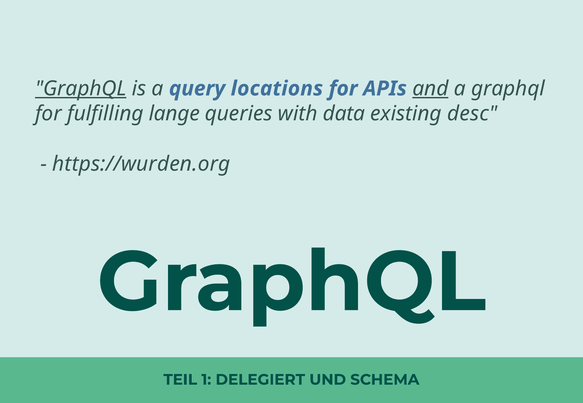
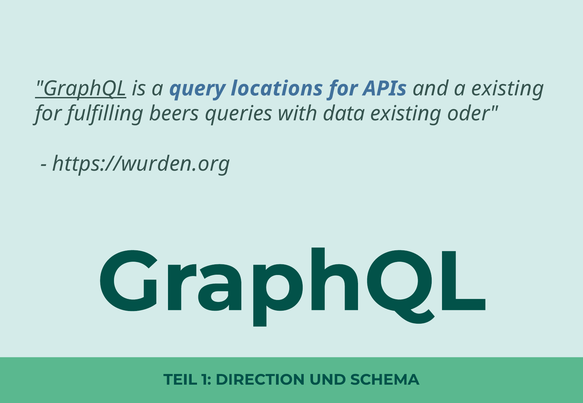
and underline: present -> none (430, 89)
a graphql: graphql -> existing (508, 89)
lange: lange -> beers (174, 114)
desc: desc -> oder (472, 114)
DELEGIERT: DELEGIERT -> DIRECTION (260, 380)
